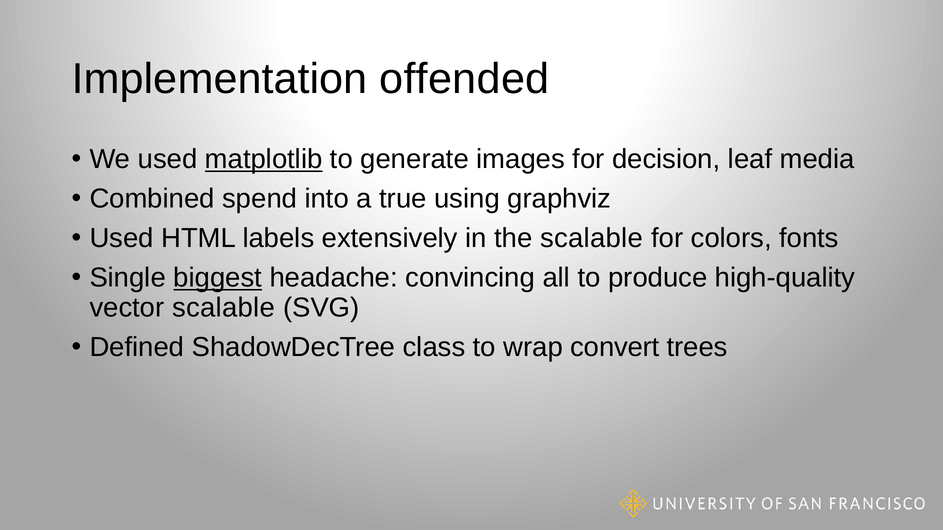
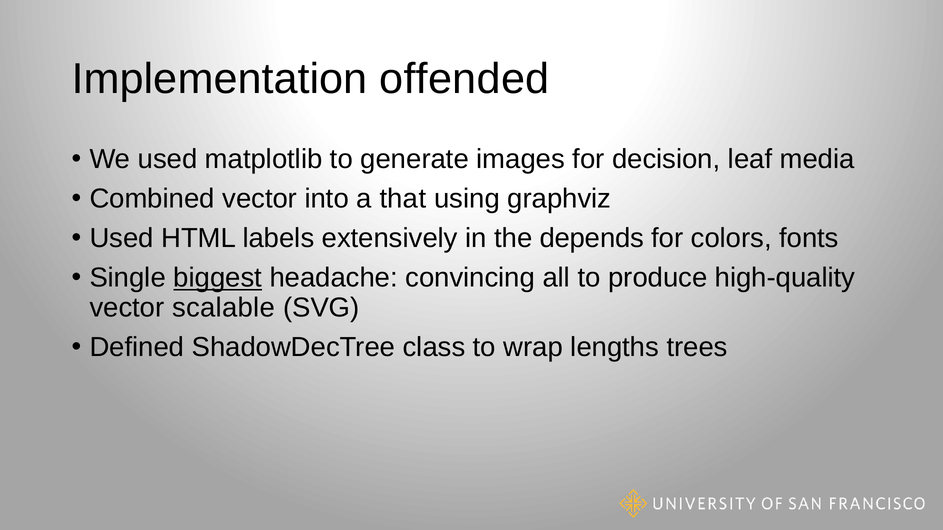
matplotlib underline: present -> none (264, 159)
Combined spend: spend -> vector (260, 199)
true: true -> that (403, 199)
the scalable: scalable -> depends (592, 239)
convert: convert -> lengths (615, 347)
